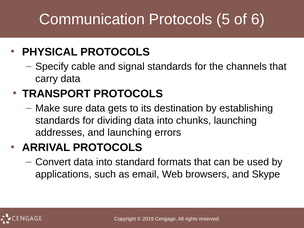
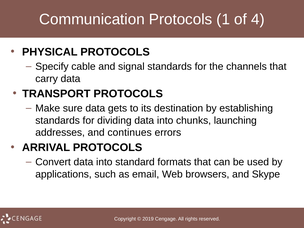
5: 5 -> 1 (223, 19)
6: 6 -> 4 (258, 19)
and launching: launching -> continues (130, 133)
